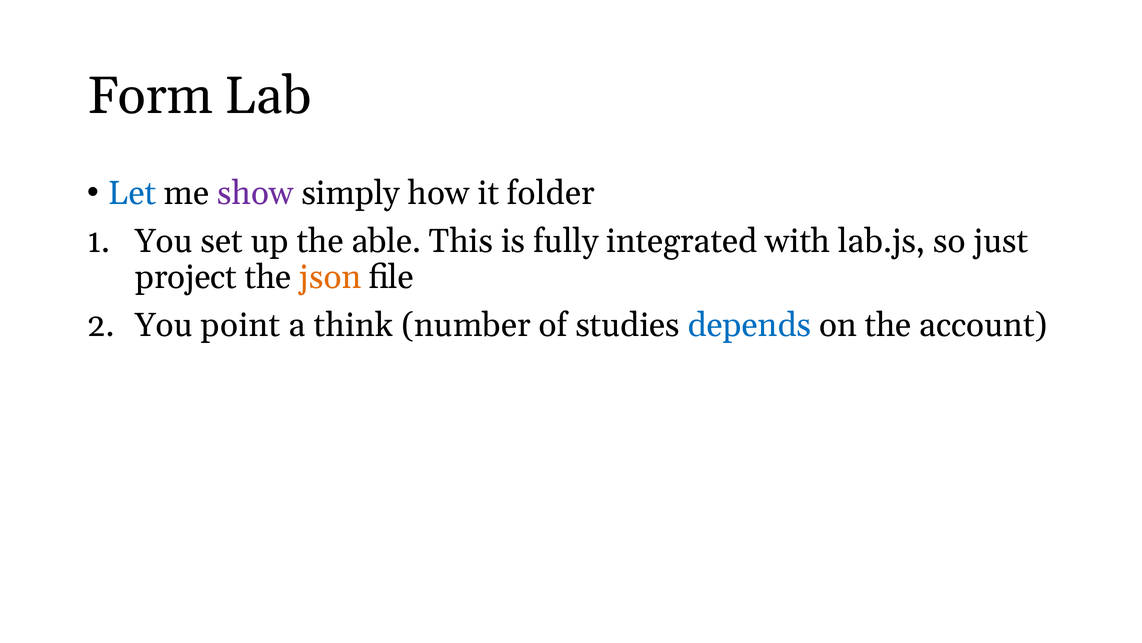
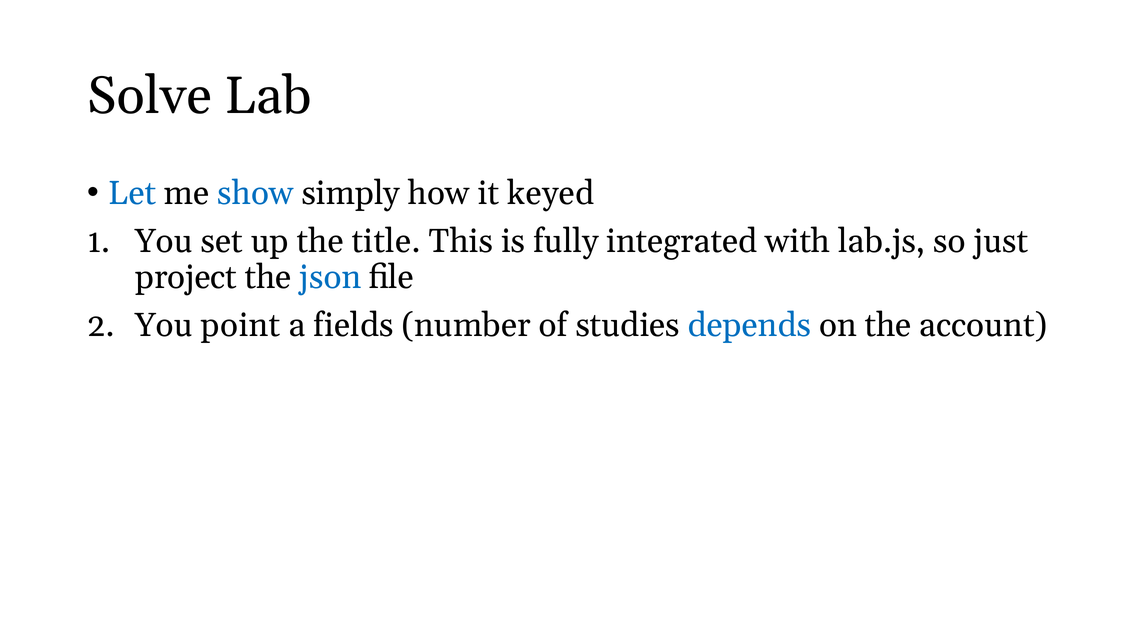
Form: Form -> Solve (149, 96)
show colour: purple -> blue (255, 193)
folder: folder -> keyed (551, 193)
able: able -> title (386, 241)
json colour: orange -> blue (330, 277)
think: think -> fields (354, 325)
